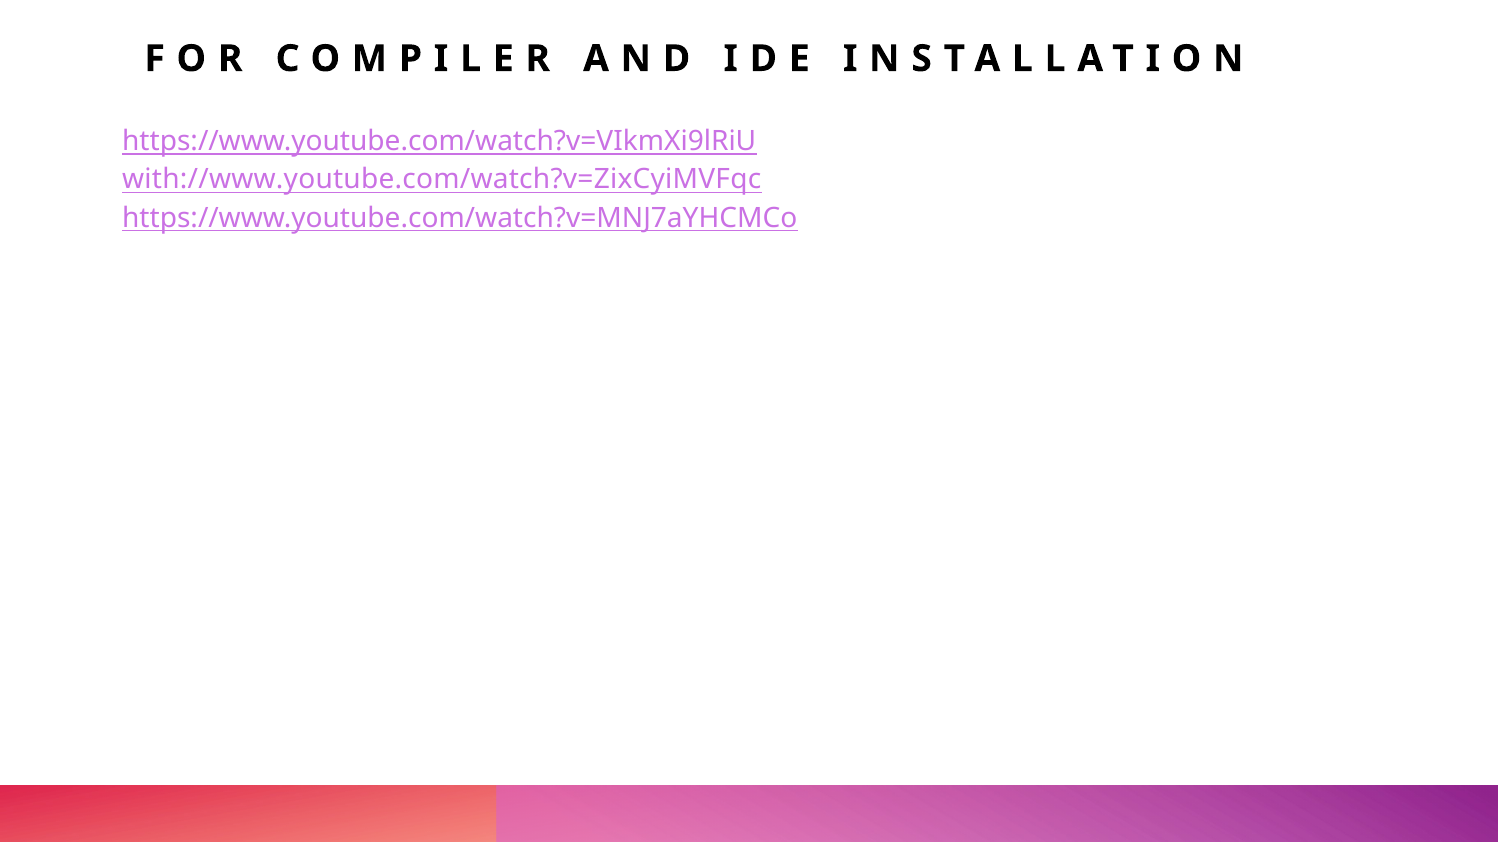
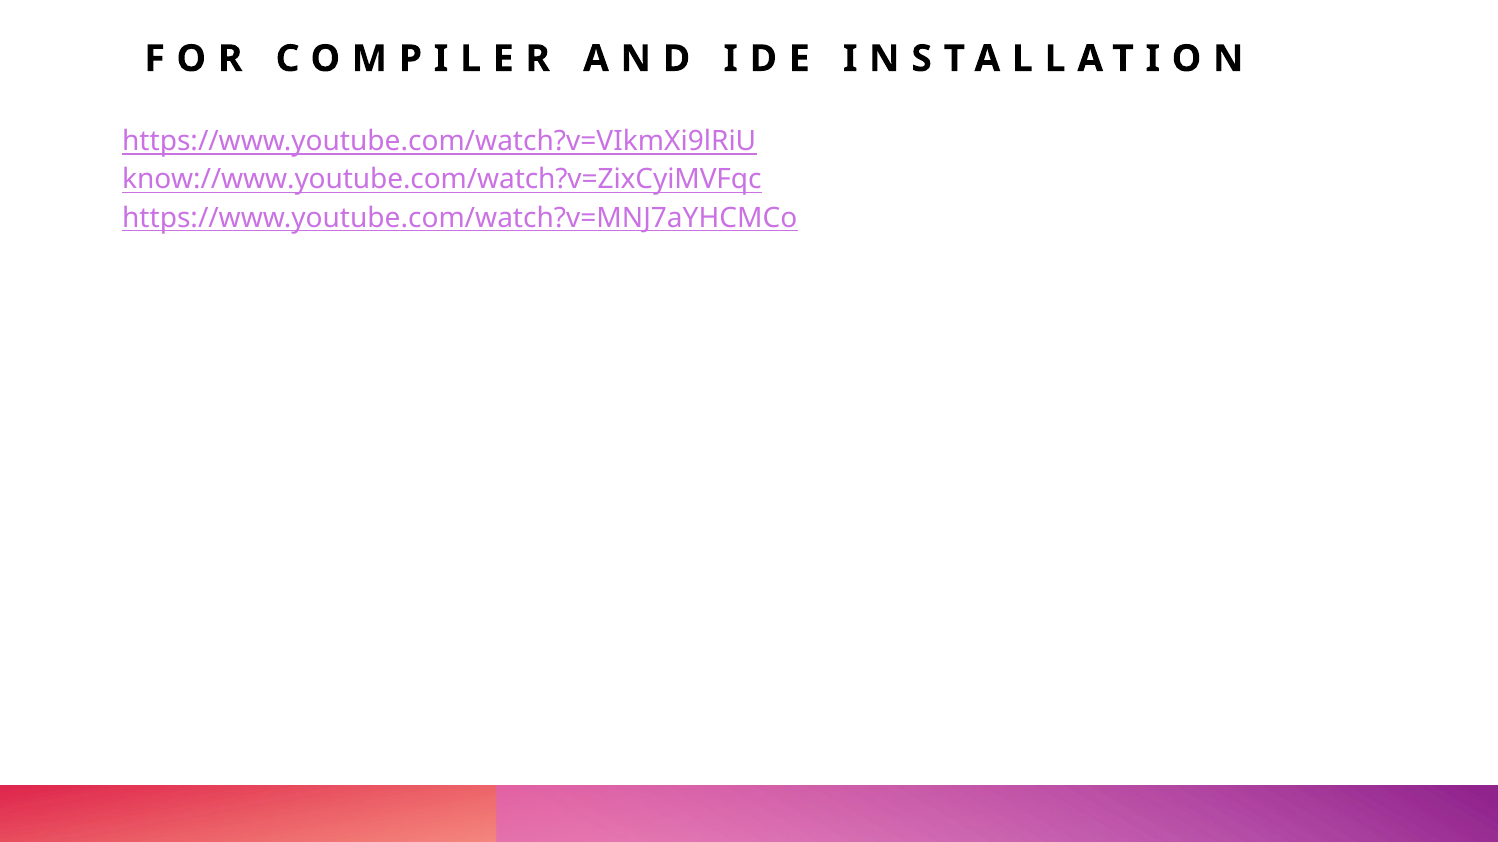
with://www.youtube.com/watch?v=ZixCyiMVFqc: with://www.youtube.com/watch?v=ZixCyiMVFqc -> know://www.youtube.com/watch?v=ZixCyiMVFqc (442, 180)
